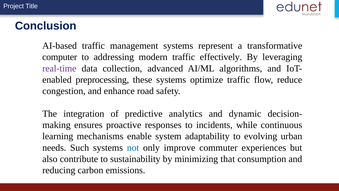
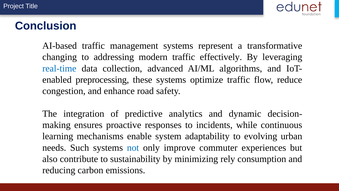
computer: computer -> changing (60, 57)
real-time colour: purple -> blue (59, 68)
that: that -> rely (228, 159)
